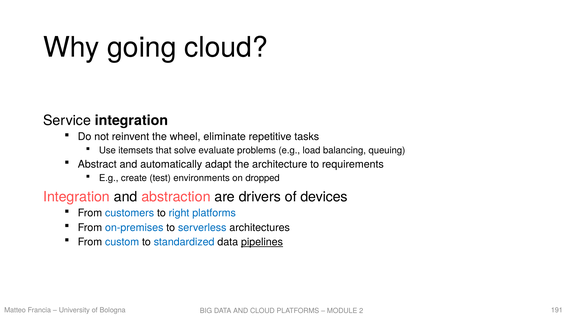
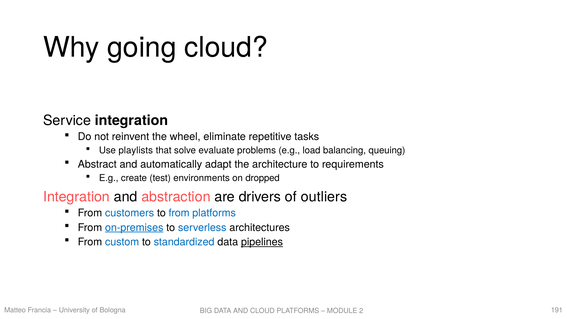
itemsets: itemsets -> playlists (136, 150)
devices: devices -> outliers (324, 197)
to right: right -> from (179, 213)
on-premises underline: none -> present (134, 227)
